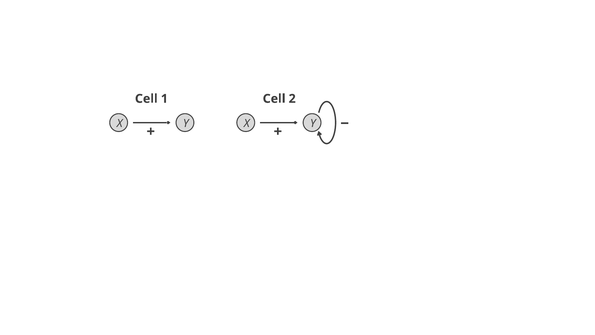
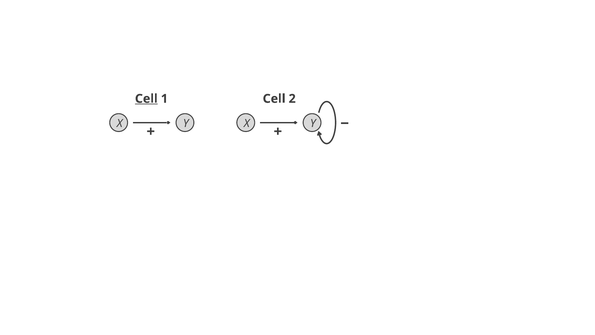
Cell underline: none -> present (146, 99)
